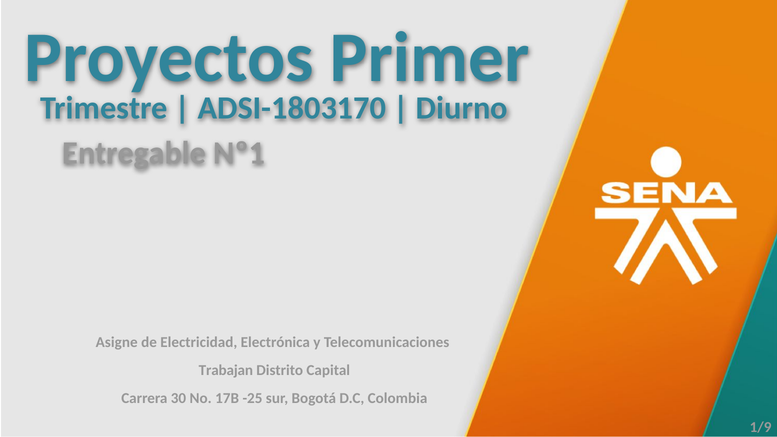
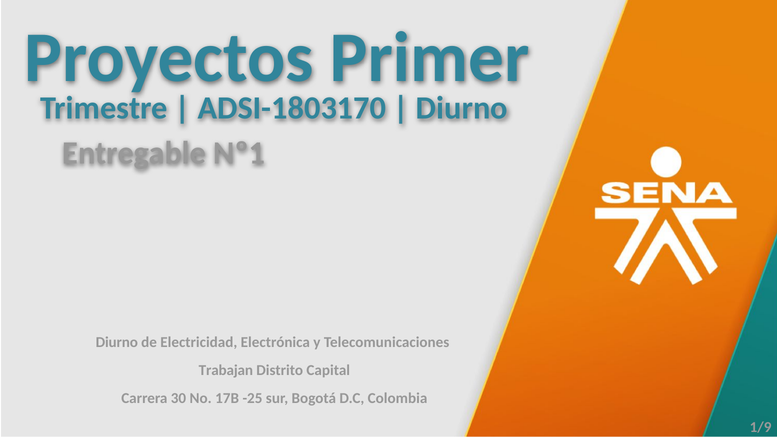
Asigne: Asigne -> Diurno (117, 342)
